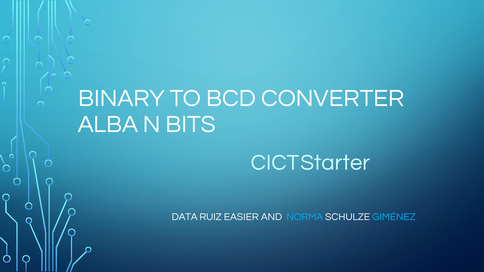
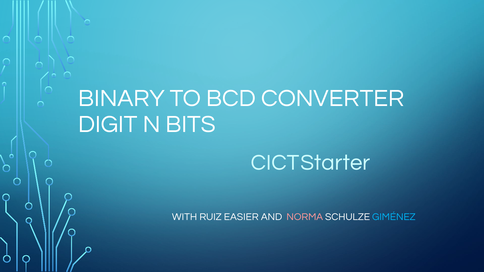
ALBA: ALBA -> DIGIT (108, 124)
DATA: DATA -> WITH (185, 217)
NORMA colour: light blue -> pink (305, 217)
